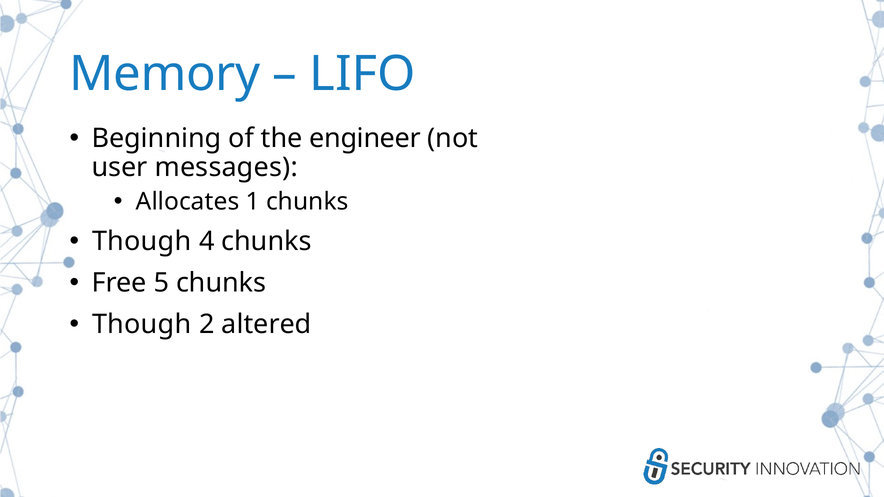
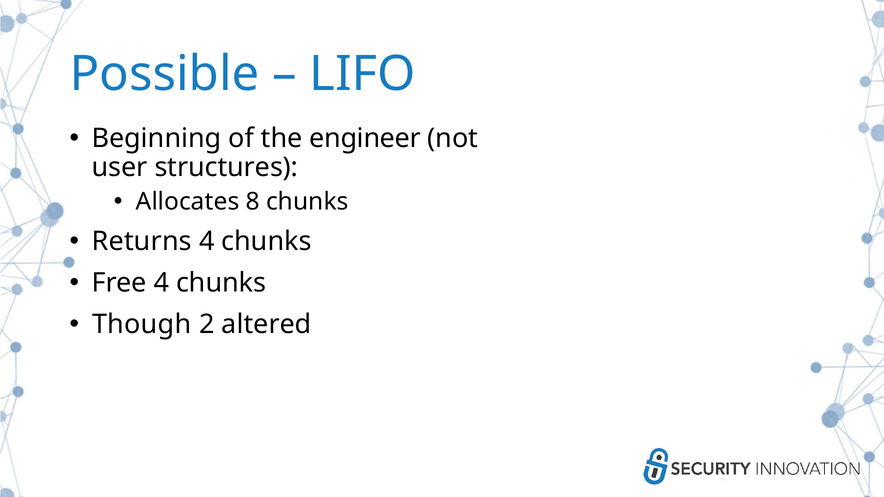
Memory: Memory -> Possible (165, 74)
messages: messages -> structures (226, 168)
1: 1 -> 8 (253, 202)
Though: Though -> Returns (142, 242)
Free 5: 5 -> 4 (161, 283)
